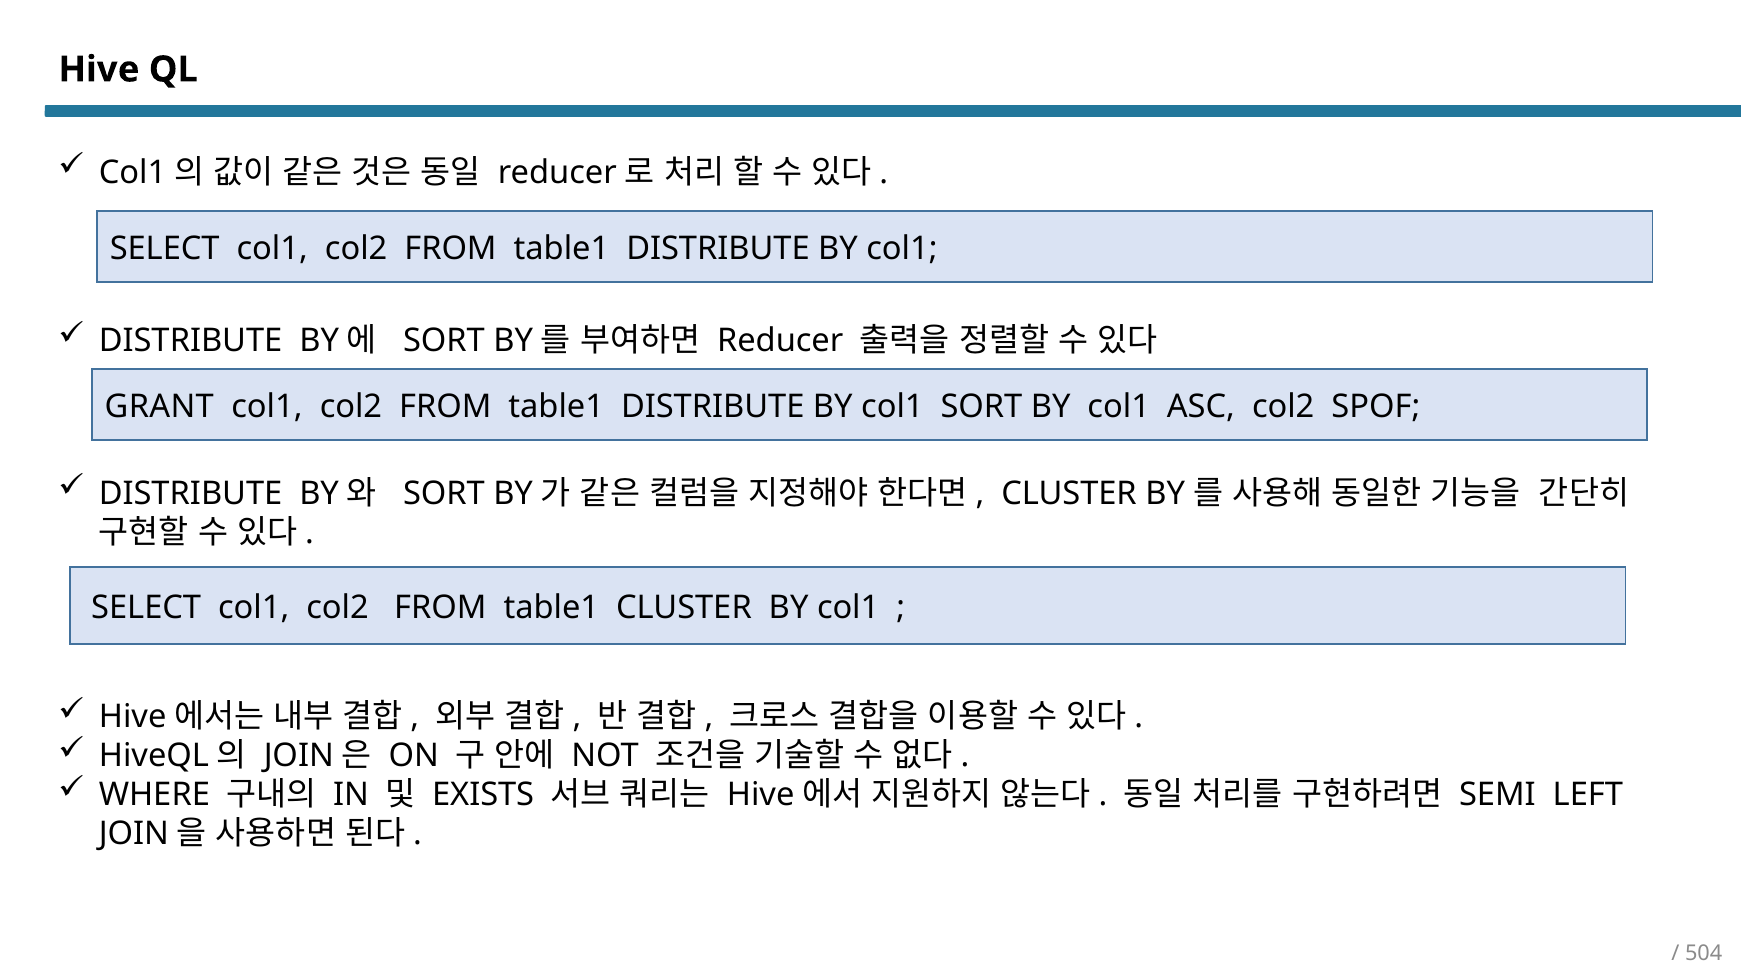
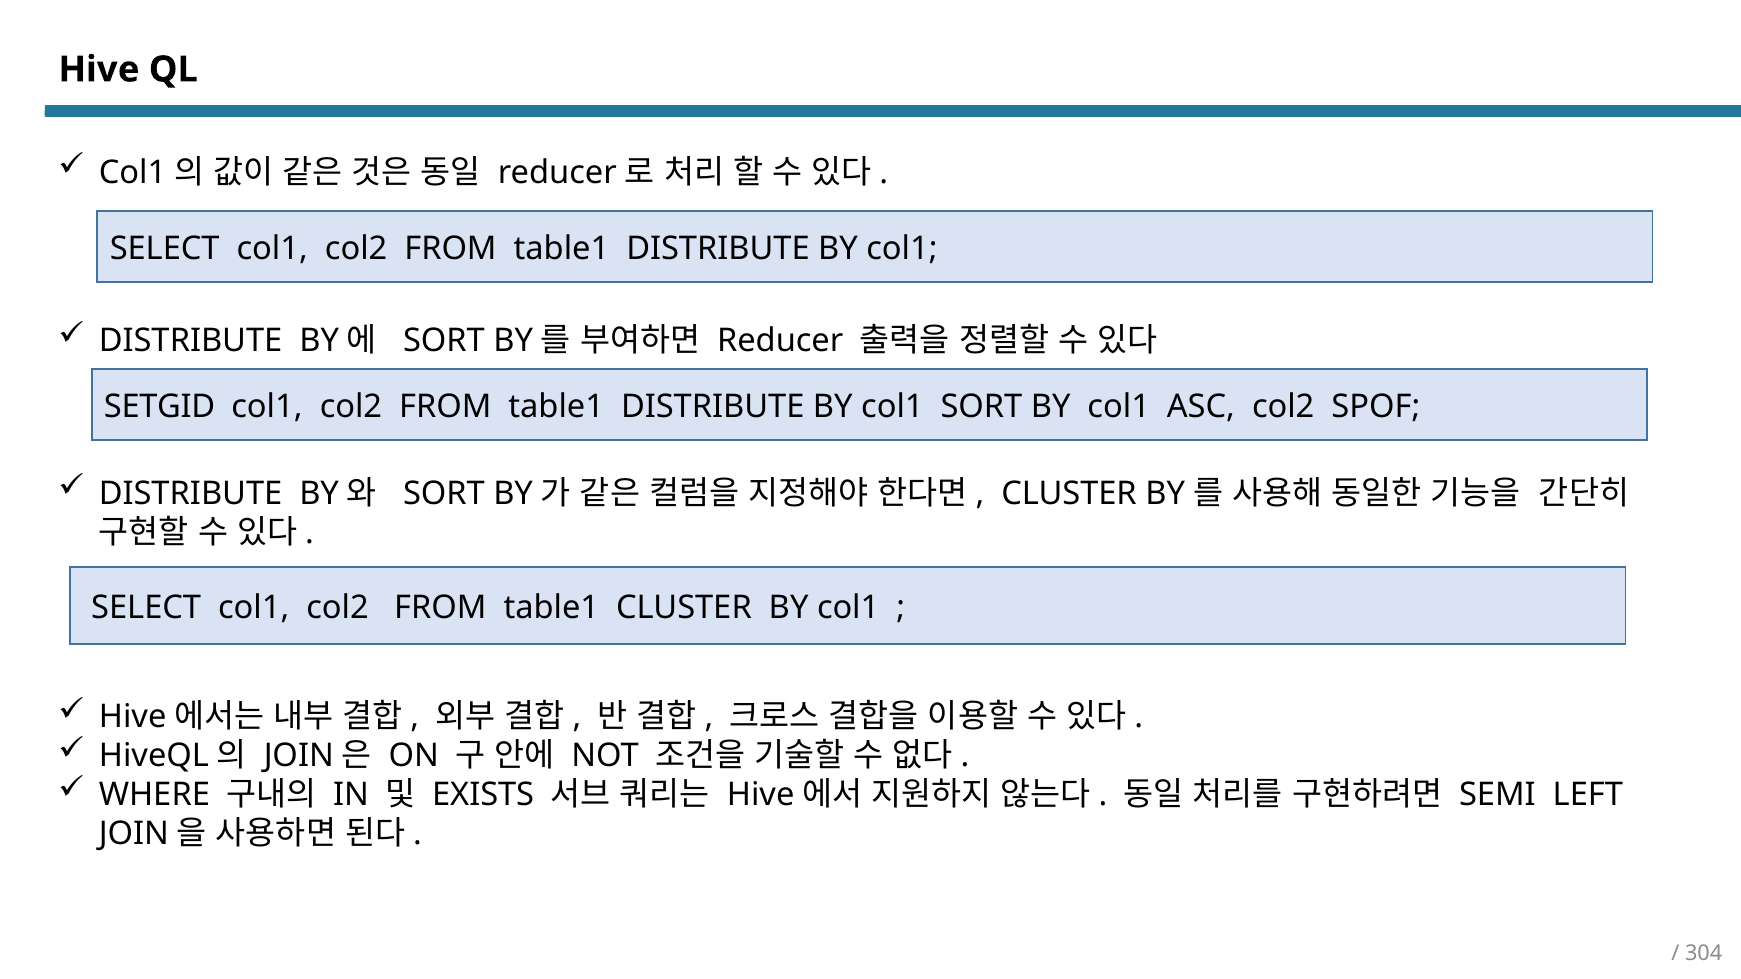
GRANT: GRANT -> SETGID (160, 407)
504: 504 -> 304 (1704, 954)
